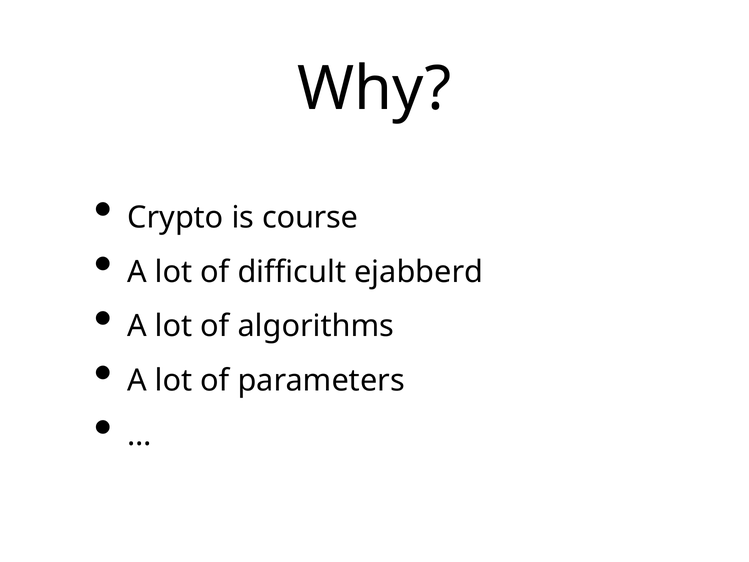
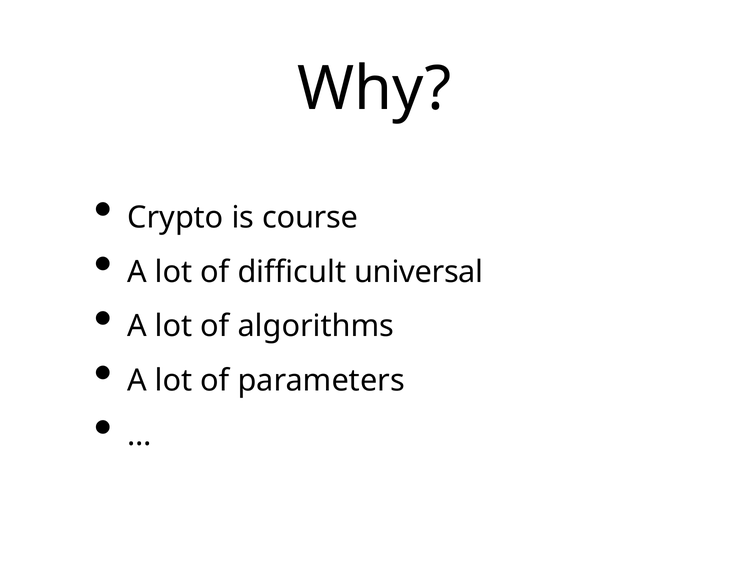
ejabberd: ejabberd -> universal (419, 272)
